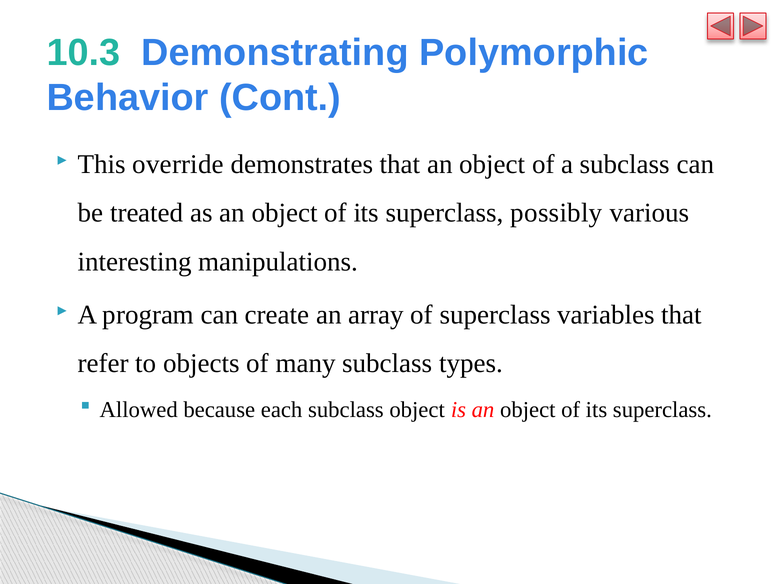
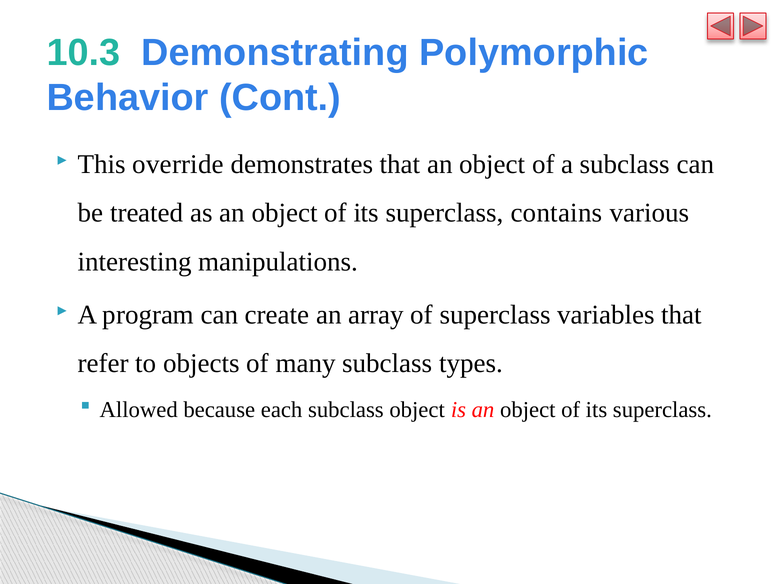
possibly: possibly -> contains (556, 213)
